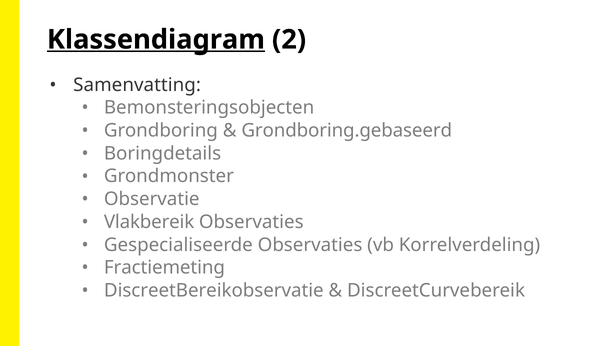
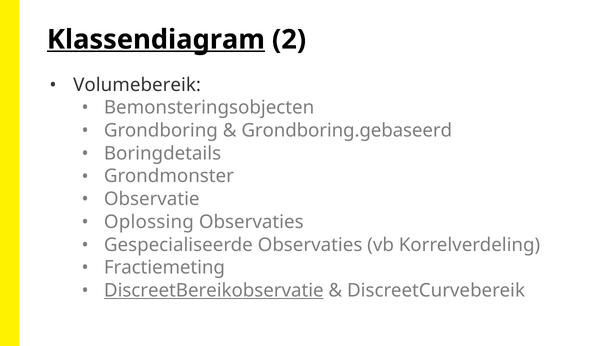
Samenvatting: Samenvatting -> Volumebereik (137, 85)
Vlakbereik: Vlakbereik -> Oplossing (149, 222)
DiscreetBereikobservatie underline: none -> present (214, 291)
